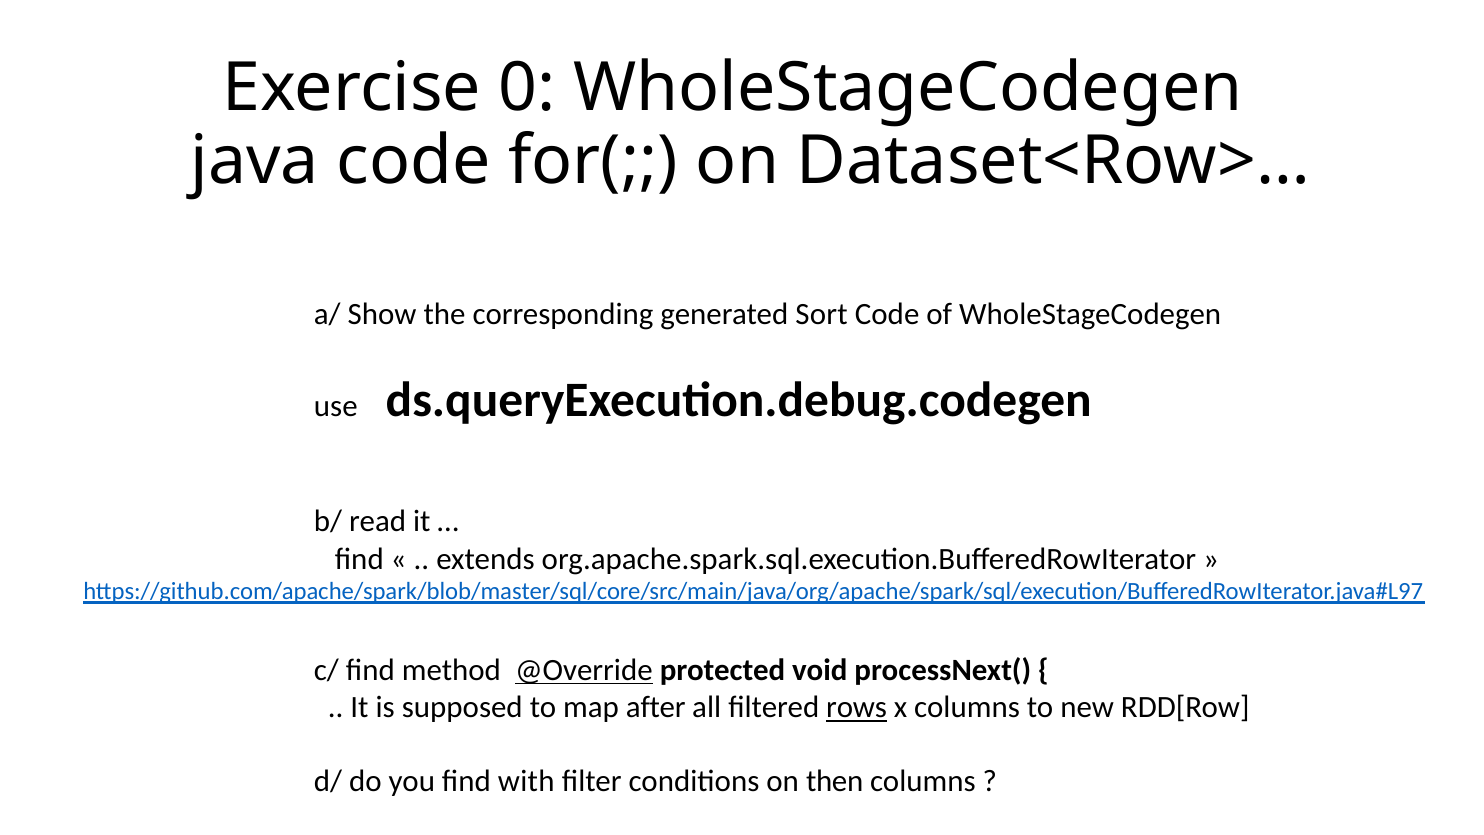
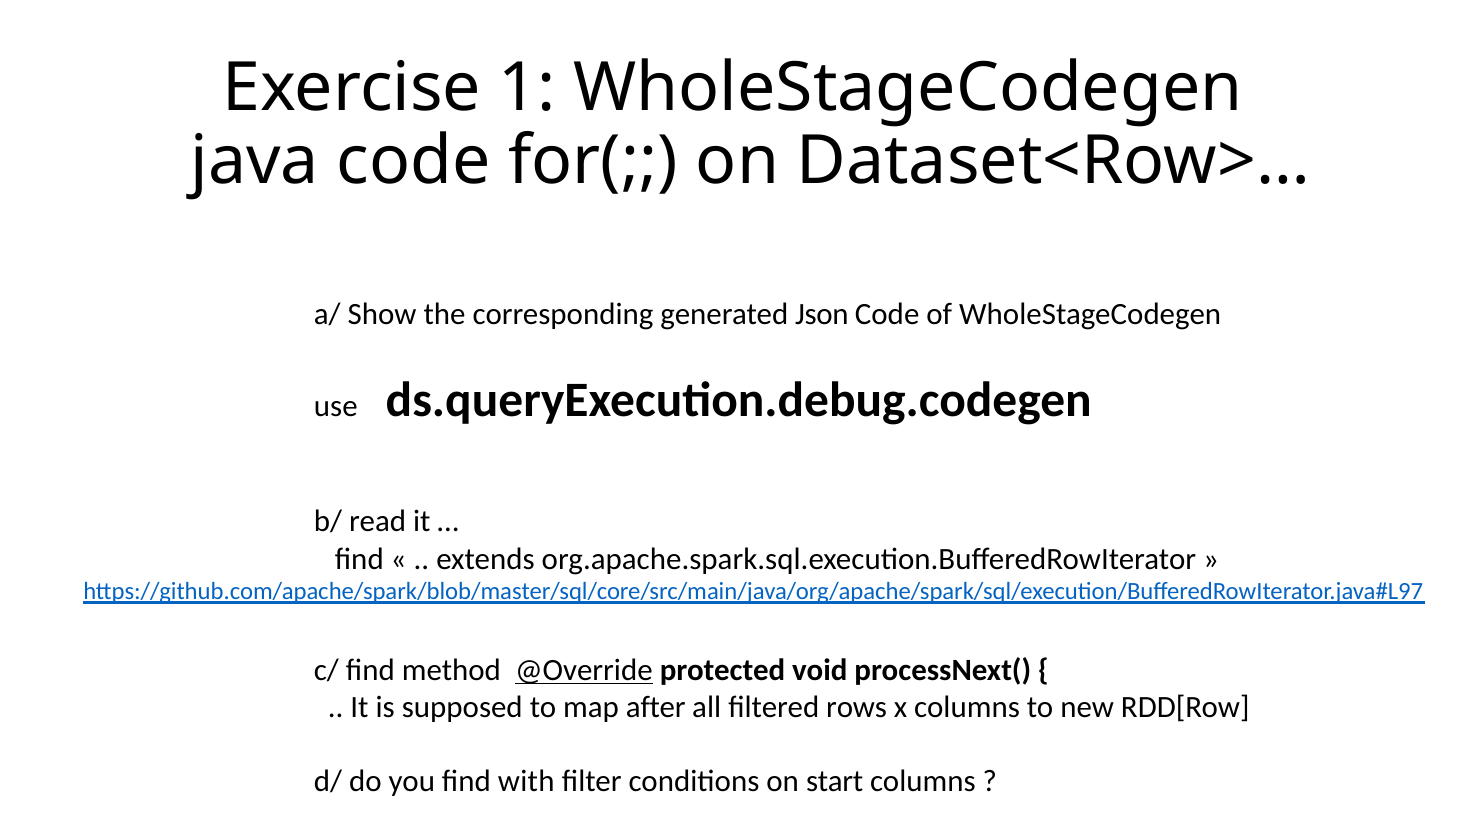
0: 0 -> 1 (527, 88)
Sort: Sort -> Json (822, 314)
rows underline: present -> none (857, 707)
then: then -> start (835, 781)
